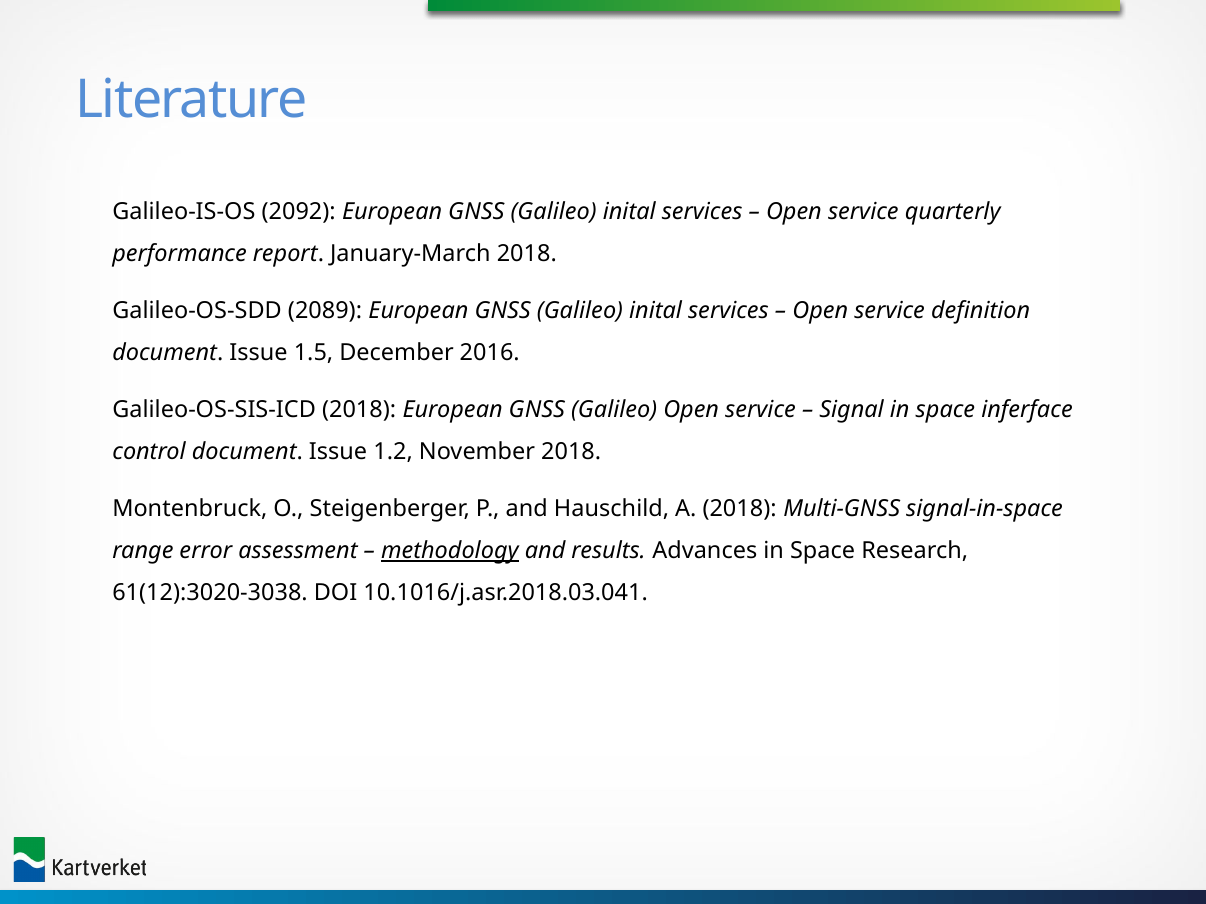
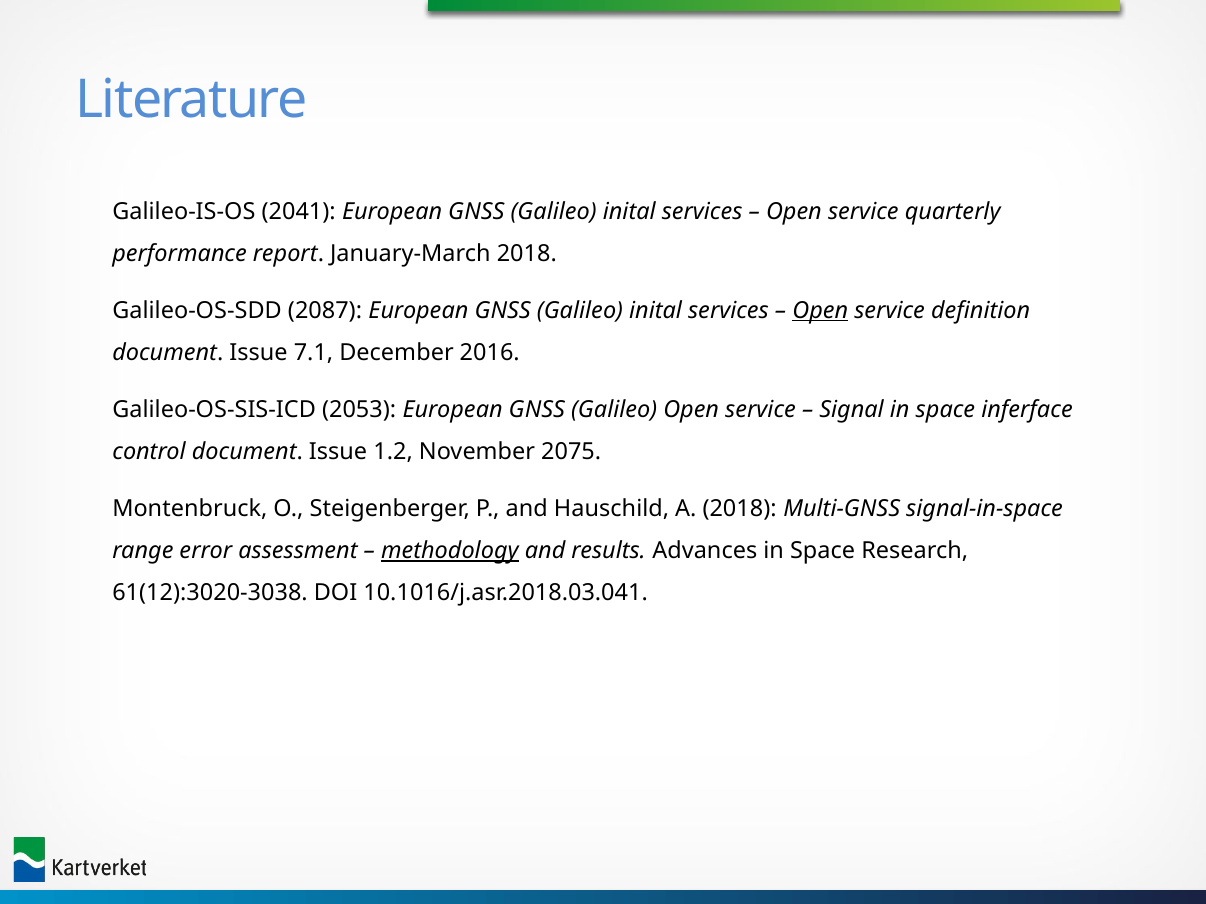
2092: 2092 -> 2041 (299, 212)
2089: 2089 -> 2087 (325, 311)
Open underline: none -> present (820, 311)
1.5: 1.5 -> 7.1 (314, 353)
Galileo-OS-SIS-ICD 2018: 2018 -> 2053 (359, 410)
November 2018: 2018 -> 2075 (571, 452)
